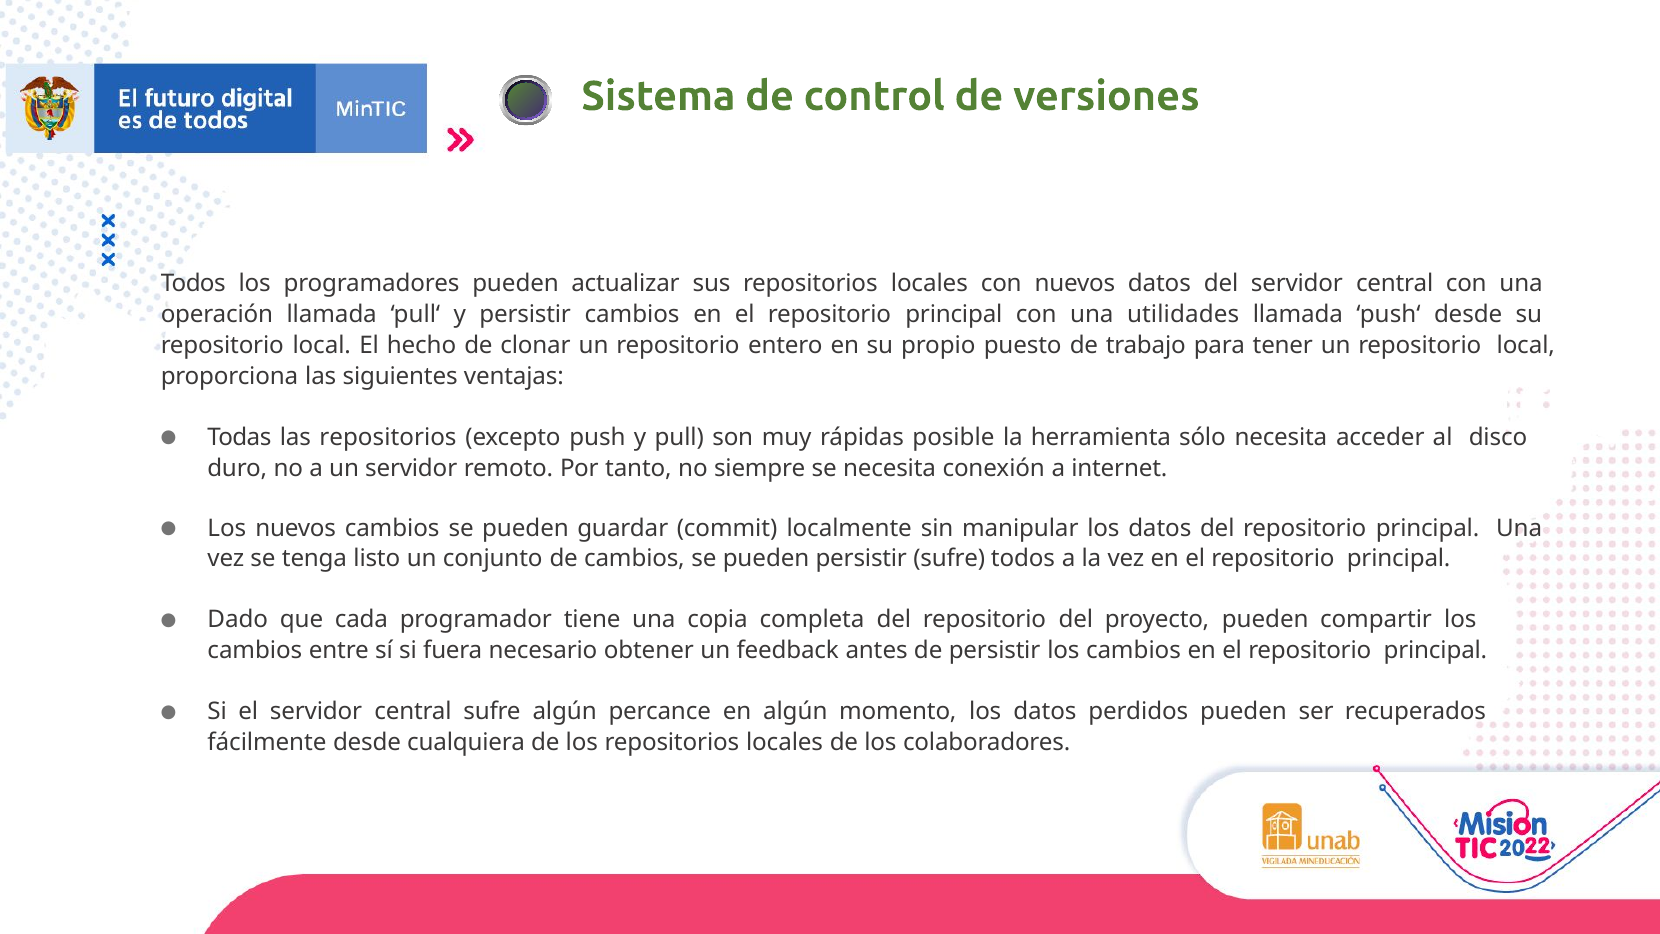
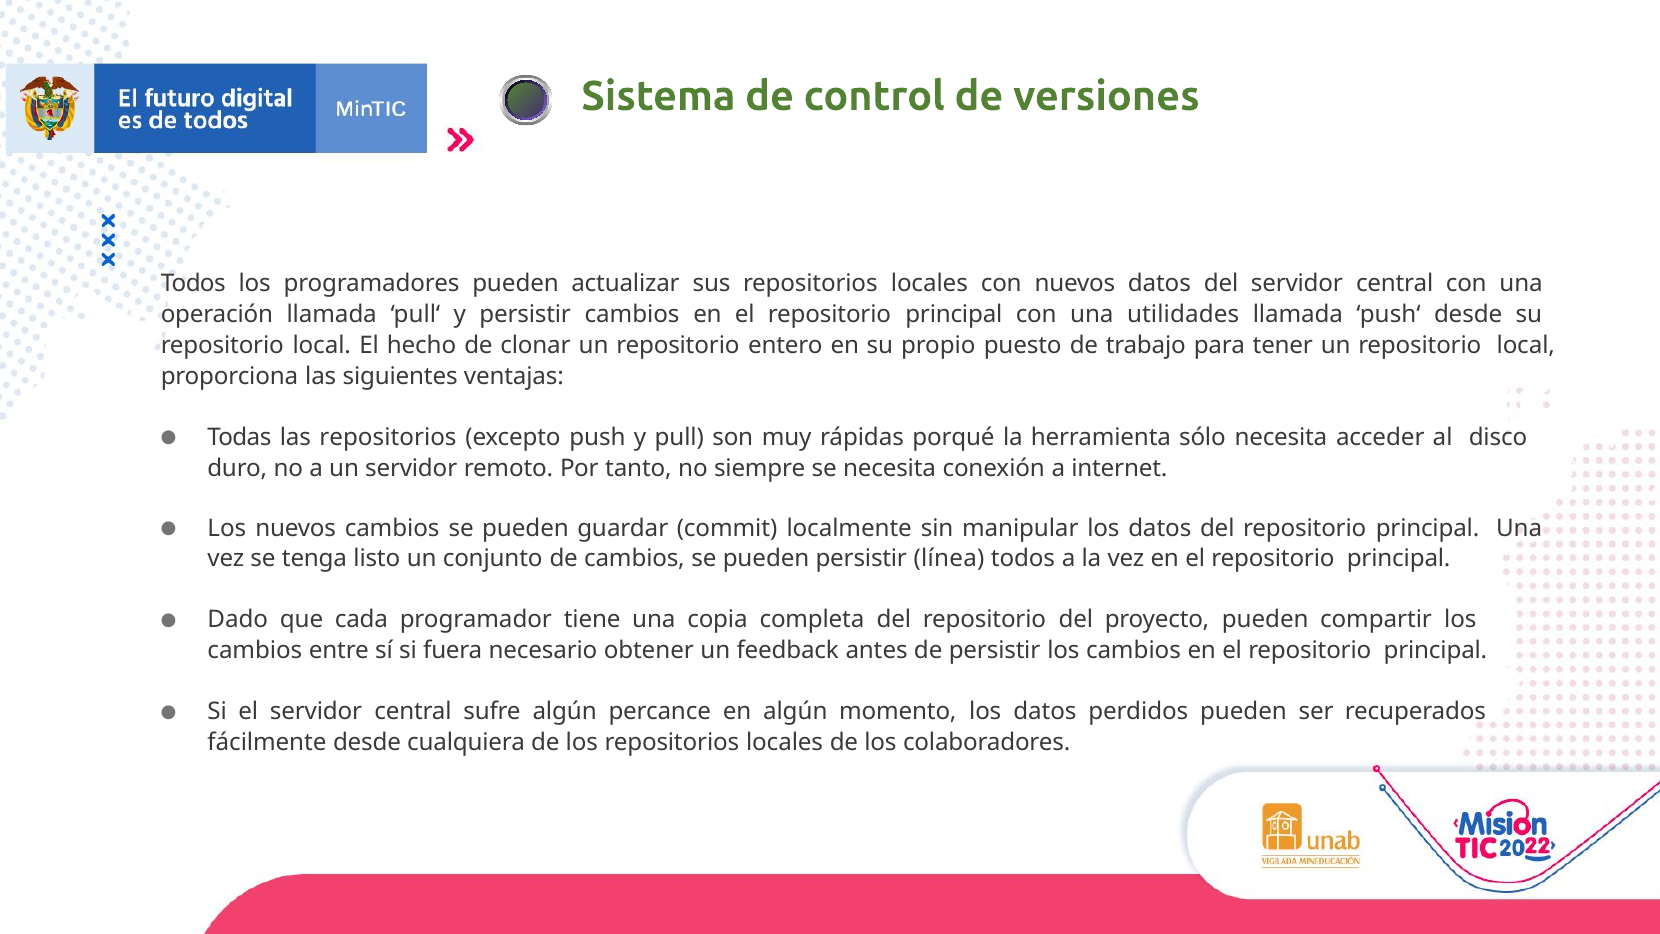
posible: posible -> porqué (954, 437)
persistir sufre: sufre -> línea (949, 559)
